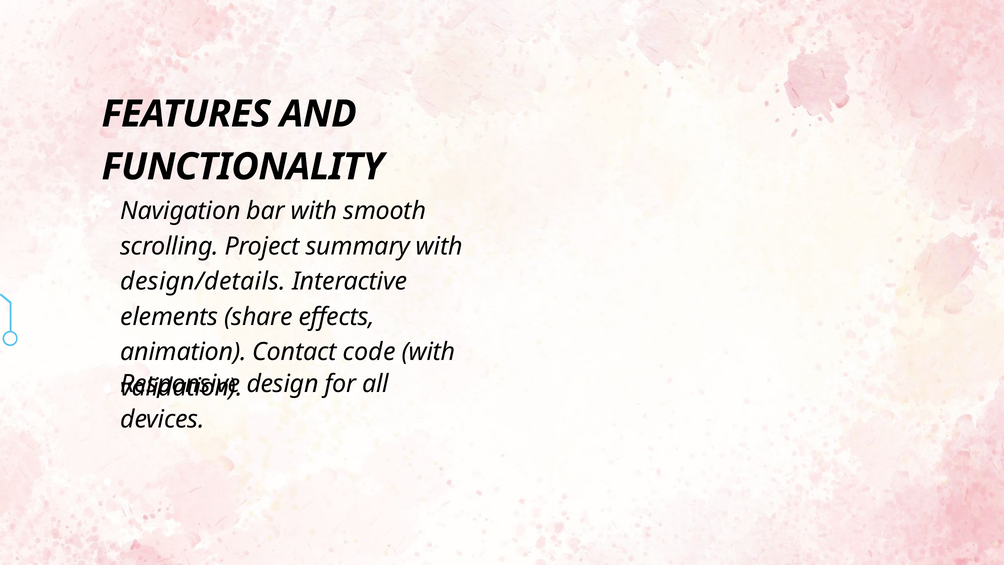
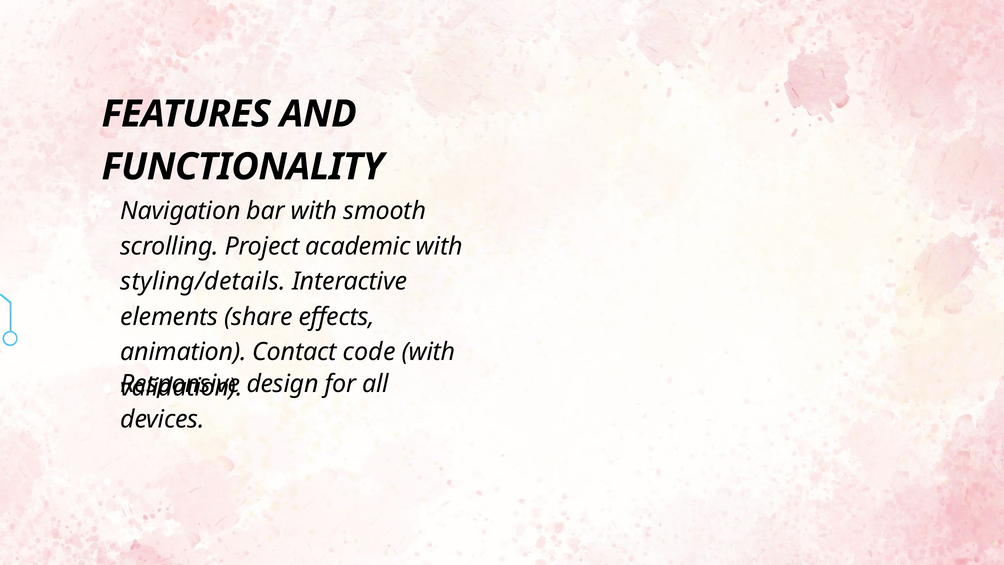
summary: summary -> academic (358, 246)
design/details: design/details -> styling/details (203, 282)
